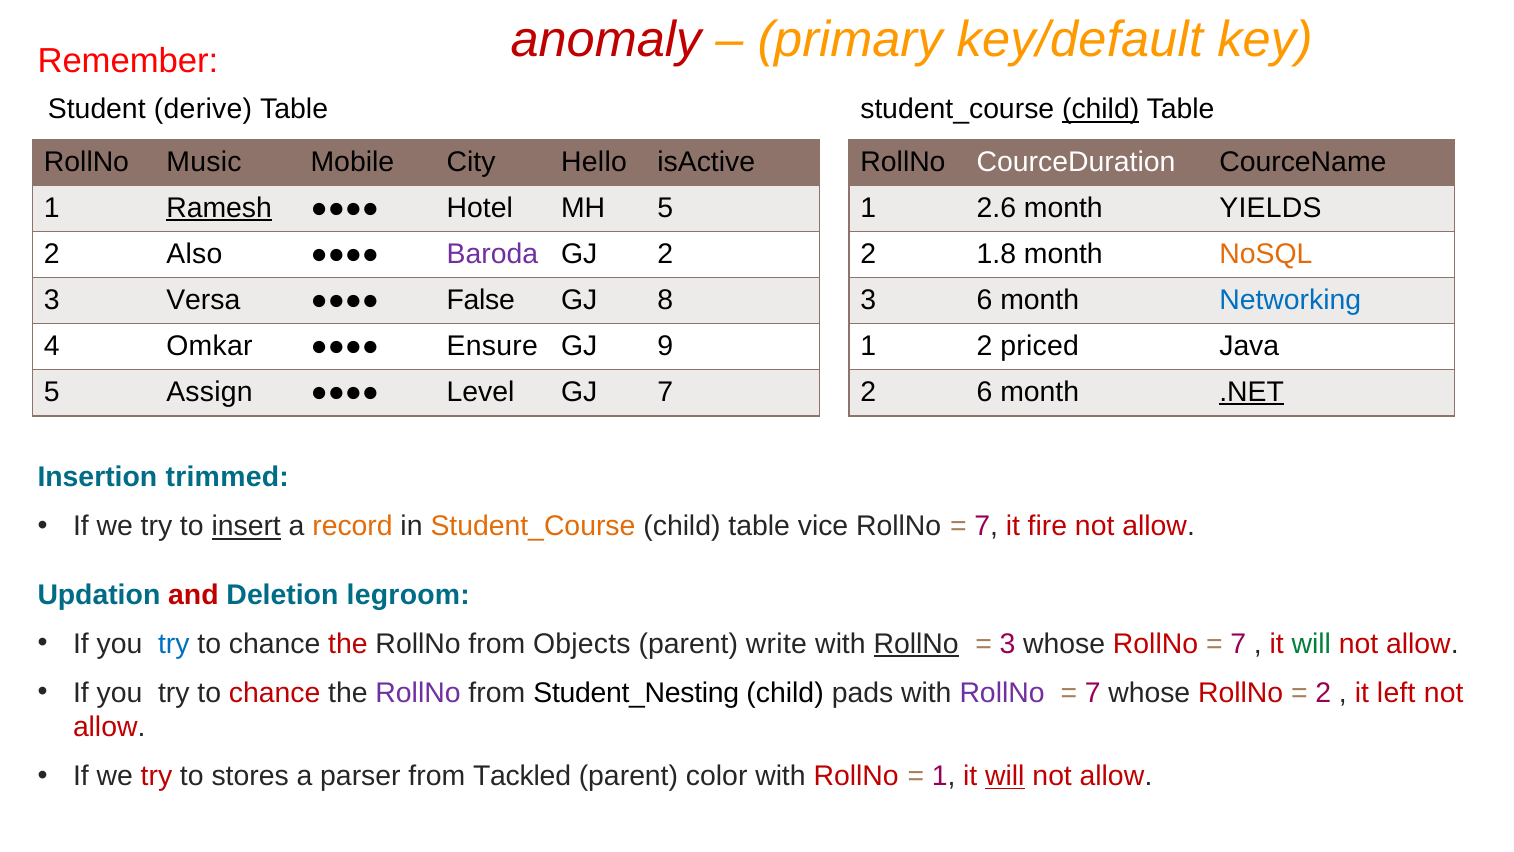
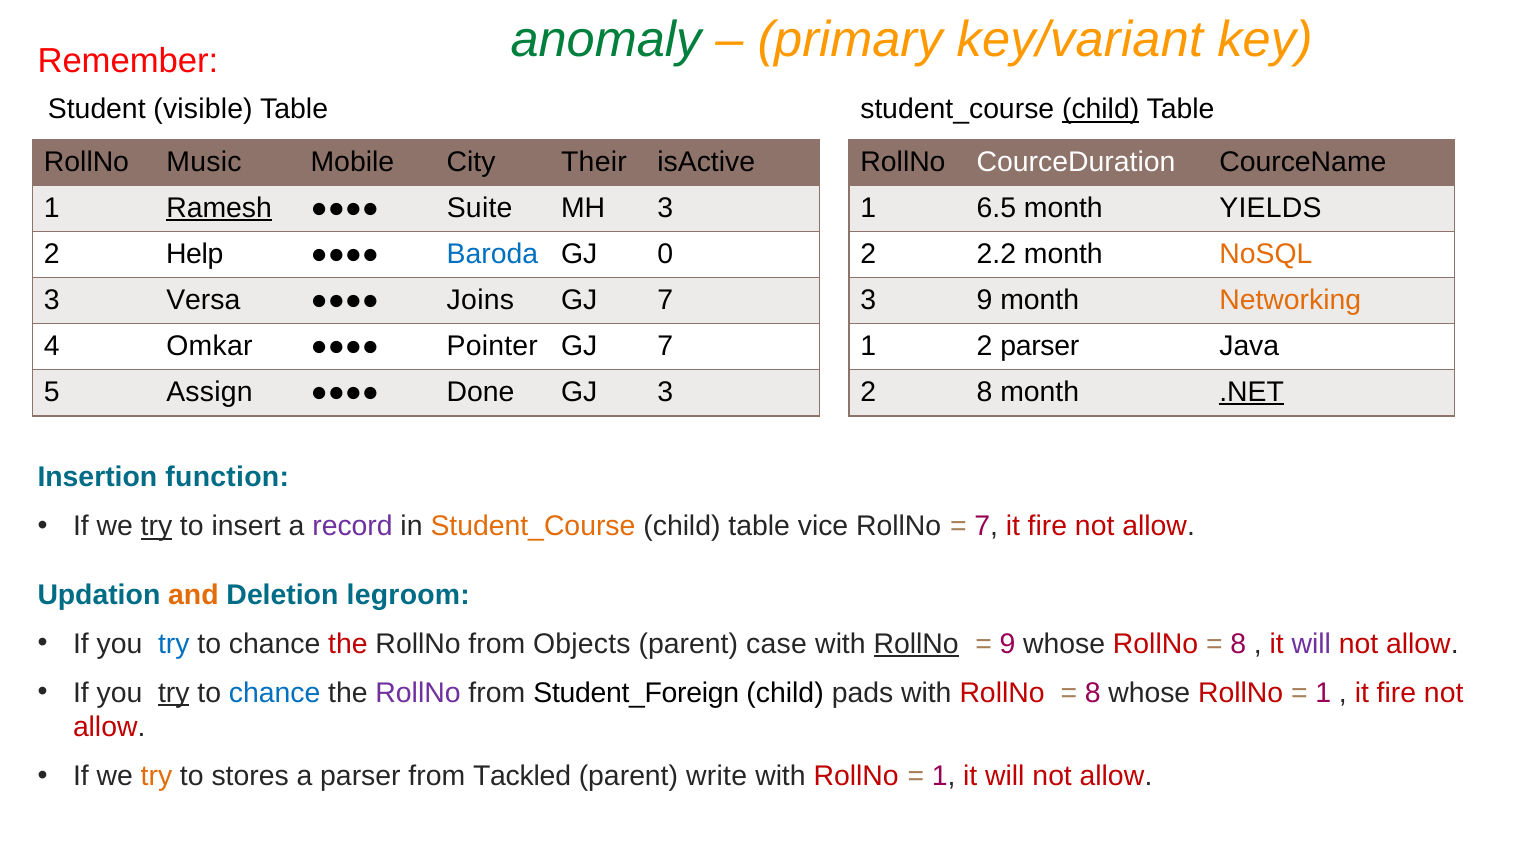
anomaly colour: red -> green (606, 39)
key/default: key/default -> key/variant (1080, 39)
derive: derive -> visible (203, 109)
Hello: Hello -> Their (594, 162)
Hotel: Hotel -> Suite (480, 208)
MH 5: 5 -> 3 (665, 208)
2.6: 2.6 -> 6.5 (996, 208)
Also: Also -> Help (195, 254)
Baroda colour: purple -> blue (492, 254)
GJ 2: 2 -> 0 (665, 254)
1.8: 1.8 -> 2.2 (996, 254)
False: False -> Joins (480, 300)
8: 8 -> 7 (665, 300)
3 6: 6 -> 9 (985, 300)
Networking colour: blue -> orange (1290, 300)
Ensure: Ensure -> Pointer (492, 346)
9: 9 -> 7 (665, 346)
2 priced: priced -> parser (1040, 346)
Level: Level -> Done (481, 392)
GJ 7: 7 -> 3 (665, 392)
2 6: 6 -> 8 (985, 392)
trimmed: trimmed -> function (227, 477)
try underline: none -> present (156, 526)
insert underline: present -> none (246, 526)
record colour: orange -> purple (353, 526)
and colour: red -> orange (193, 594)
write: write -> case (776, 644)
3: 3 -> 9 (1008, 644)
7: 7 -> 8 (1238, 644)
will colour: green -> purple (1311, 644)
try underline: none -> present (174, 693)
chance colour: red -> blue (275, 693)
Student_Nesting: Student_Nesting -> Student_Foreign (636, 693)
RollNo colour: purple -> red (1002, 693)
7: 7 -> 8 (1093, 693)
2: 2 -> 1 (1323, 693)
left: left -> fire (1396, 693)
try colour: red -> orange (156, 776)
color: color -> write (717, 776)
will underline: present -> none (1005, 776)
